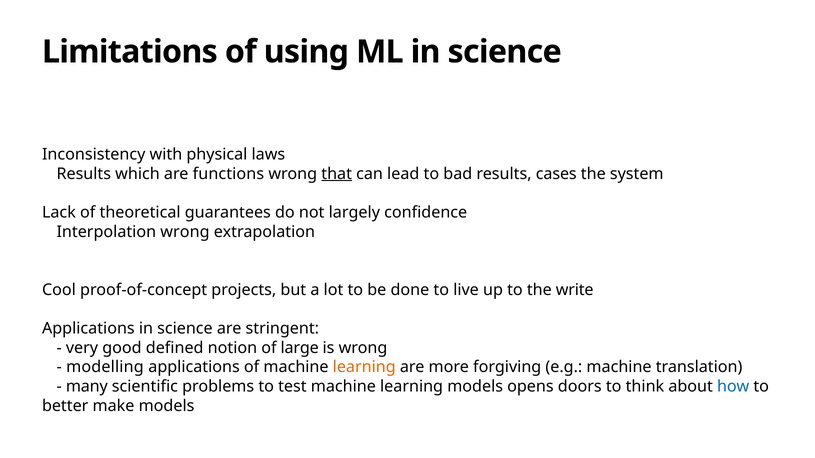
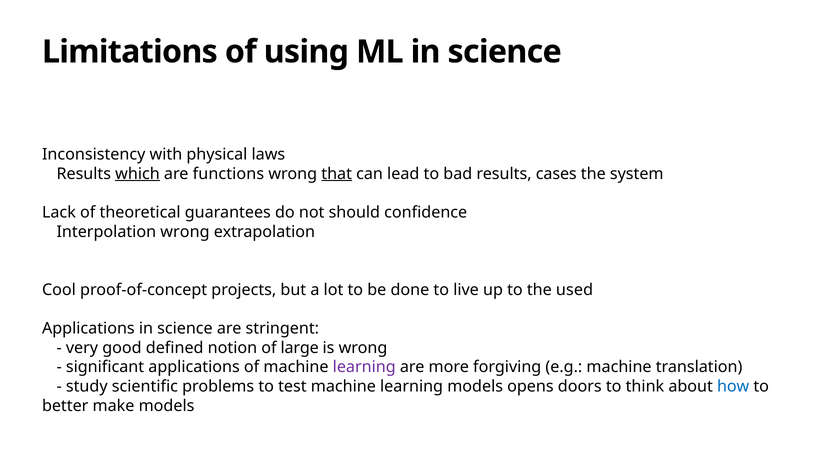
which underline: none -> present (138, 174)
largely: largely -> should (354, 213)
write: write -> used (575, 290)
modelling: modelling -> significant (105, 367)
learning colour: orange -> purple (364, 367)
many: many -> study (87, 387)
